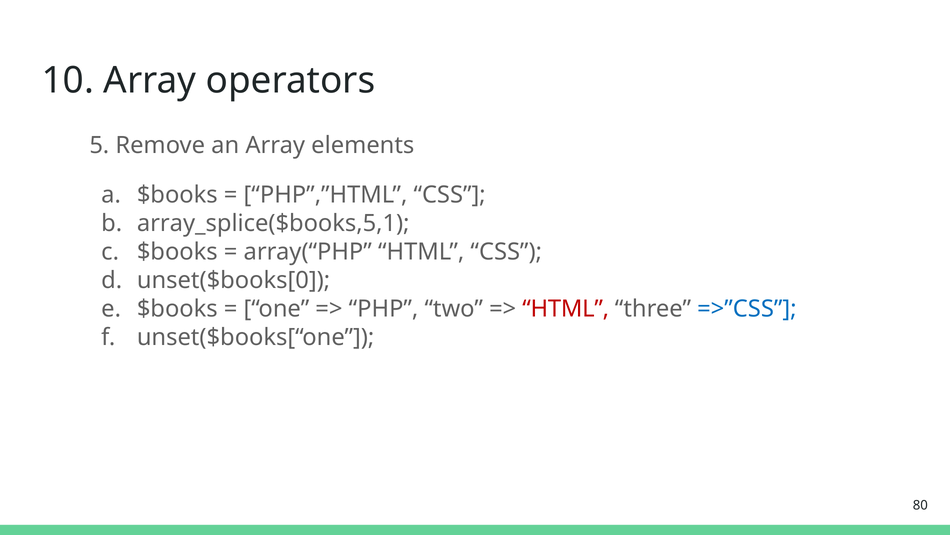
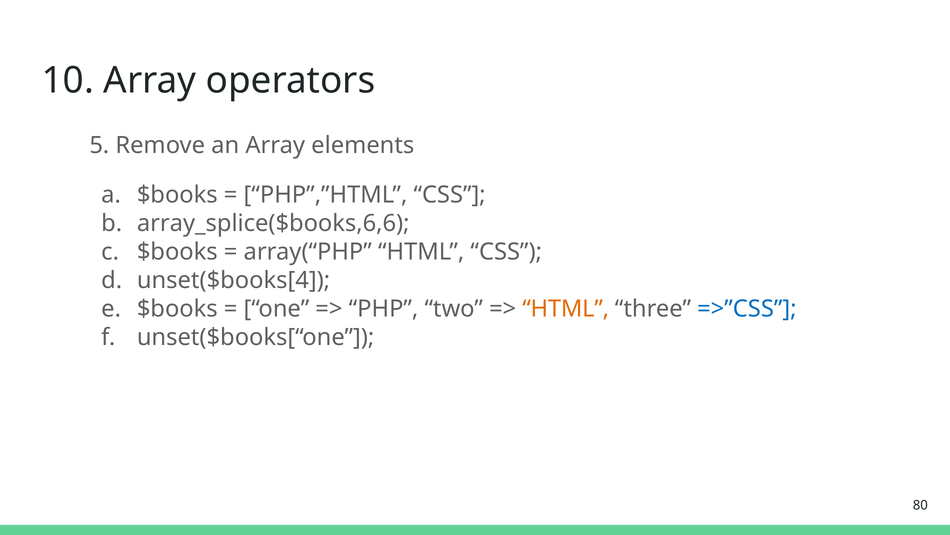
array_splice($books,5,1: array_splice($books,5,1 -> array_splice($books,6,6 (273, 223)
unset($books[0: unset($books[0 -> unset($books[4 (234, 280)
HTML colour: red -> orange (566, 309)
